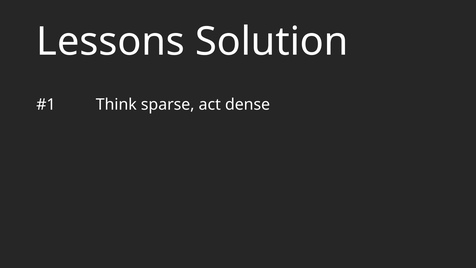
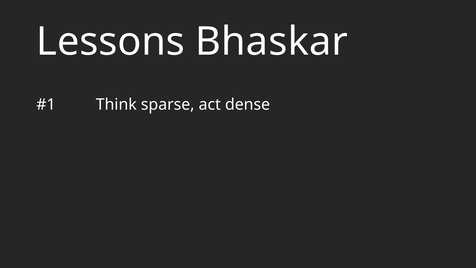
Solution: Solution -> Bhaskar (272, 42)
